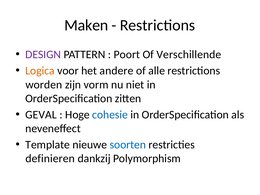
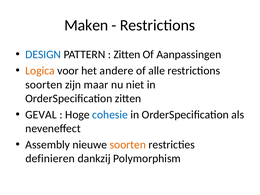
DESIGN colour: purple -> blue (43, 55)
Poort: Poort -> Zitten (127, 55)
Verschillende: Verschillende -> Aanpassingen (189, 55)
worden: worden -> soorten (44, 85)
vorm: vorm -> maar (96, 85)
Template: Template -> Assembly (48, 145)
soorten colour: blue -> orange (128, 145)
